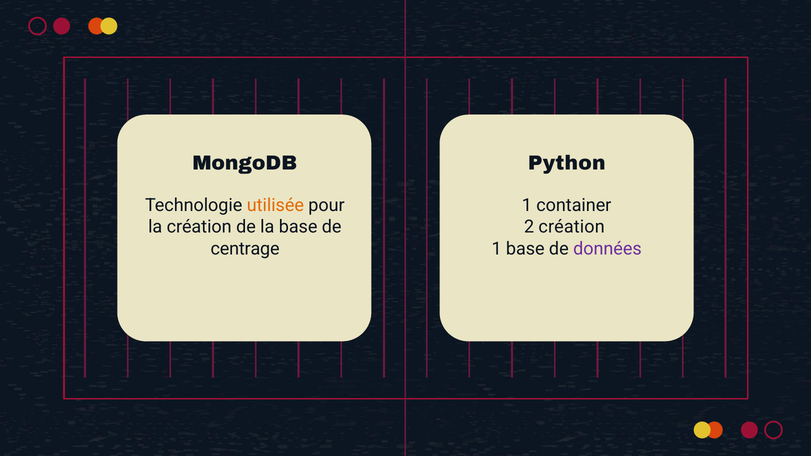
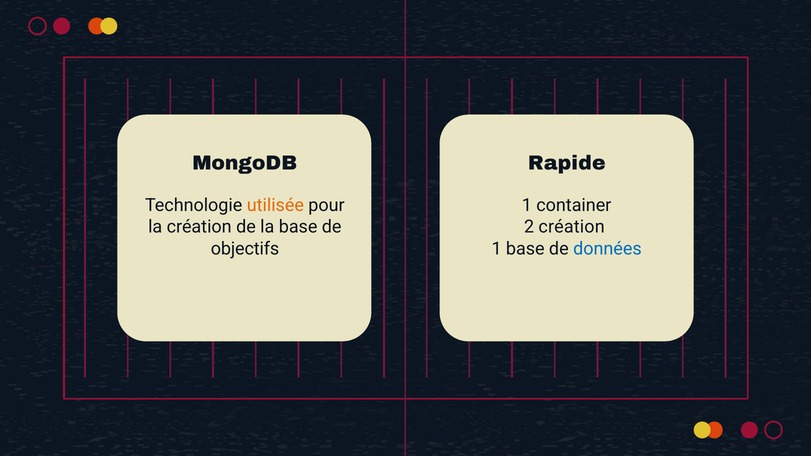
Python: Python -> Rapide (567, 163)
centrage: centrage -> objectifs (245, 249)
données colour: purple -> blue (607, 249)
